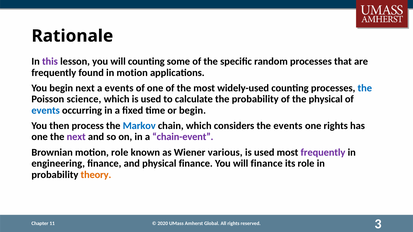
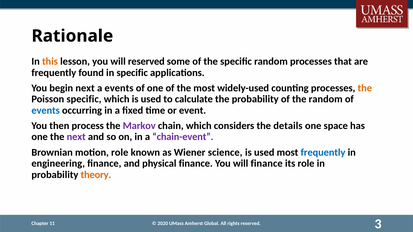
this colour: purple -> orange (50, 62)
will counting: counting -> reserved (146, 62)
in motion: motion -> specific (132, 73)
the colour: blue -> orange (365, 88)
Poisson science: science -> specific (84, 99)
the physical: physical -> random (326, 99)
or begin: begin -> event (193, 110)
Markov colour: blue -> purple (139, 126)
the events: events -> details (288, 126)
one rights: rights -> space (336, 126)
various: various -> science (225, 153)
frequently colour: purple -> blue (323, 153)
